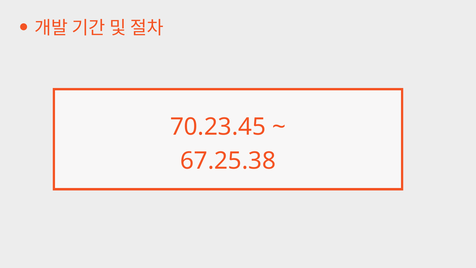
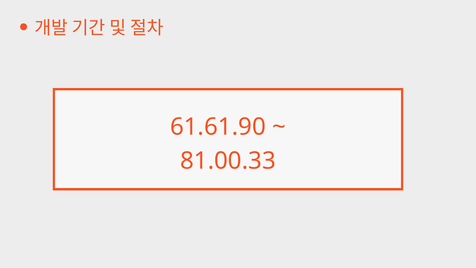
70.23.45: 70.23.45 -> 61.61.90 (218, 127)
67.25.38: 67.25.38 -> 81.00.33 (228, 161)
